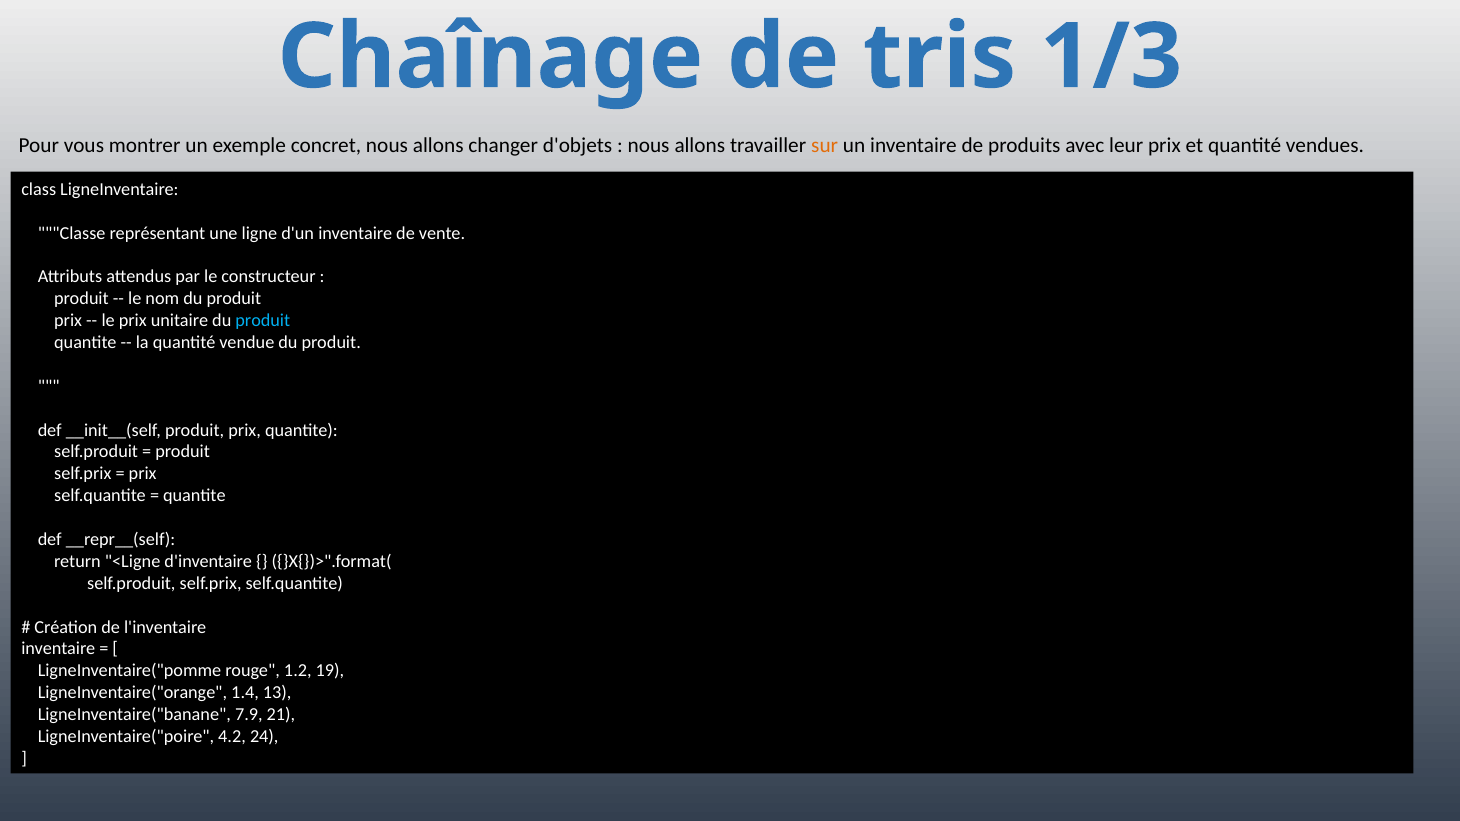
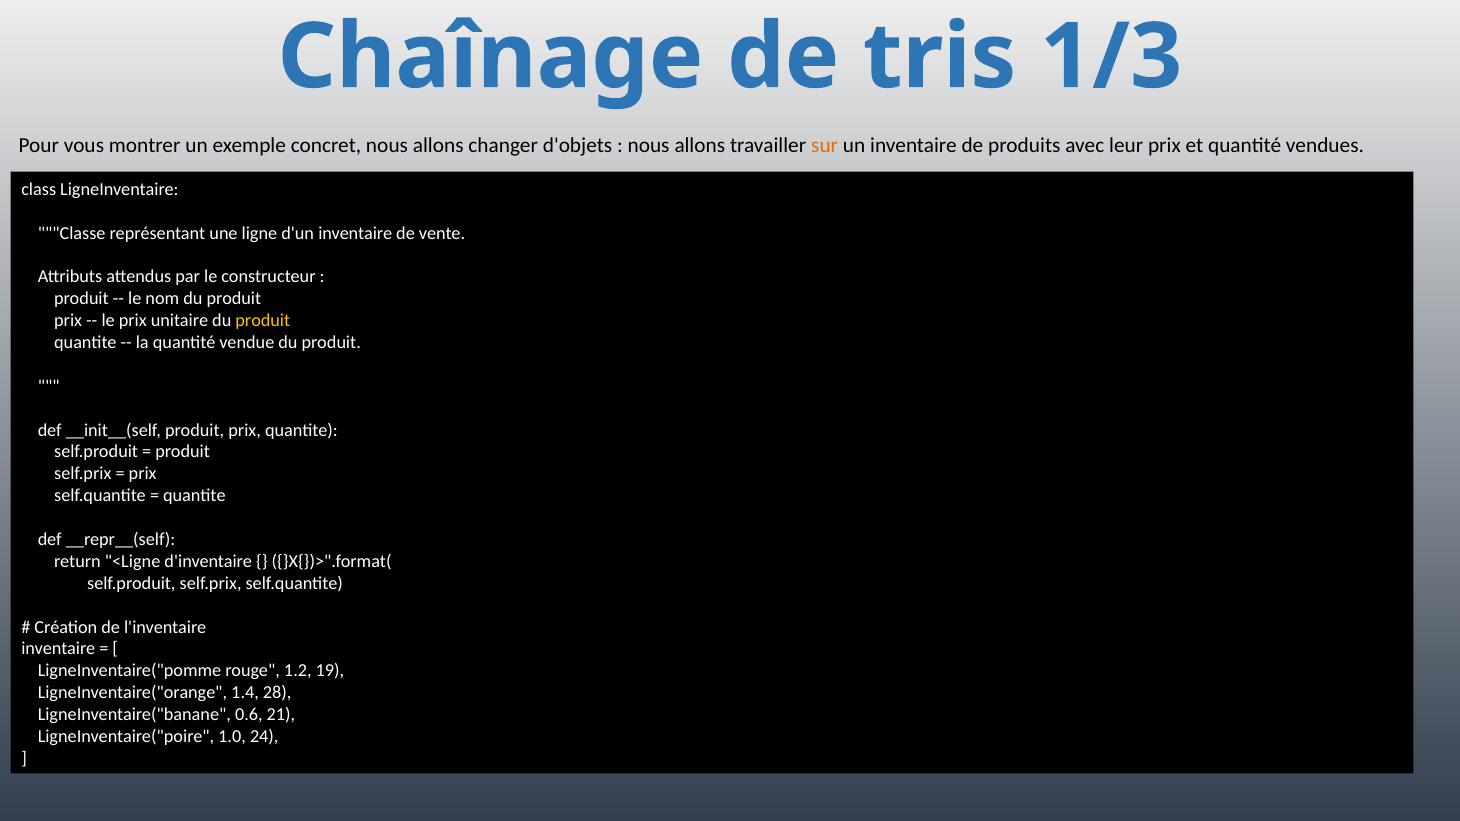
produit colour: light blue -> yellow (263, 321)
13: 13 -> 28 (277, 693)
7.9: 7.9 -> 0.6 (249, 715)
4.2: 4.2 -> 1.0 (232, 737)
